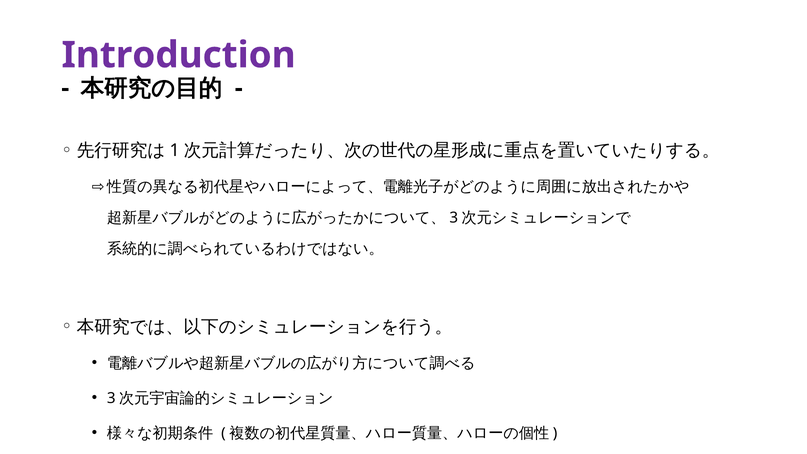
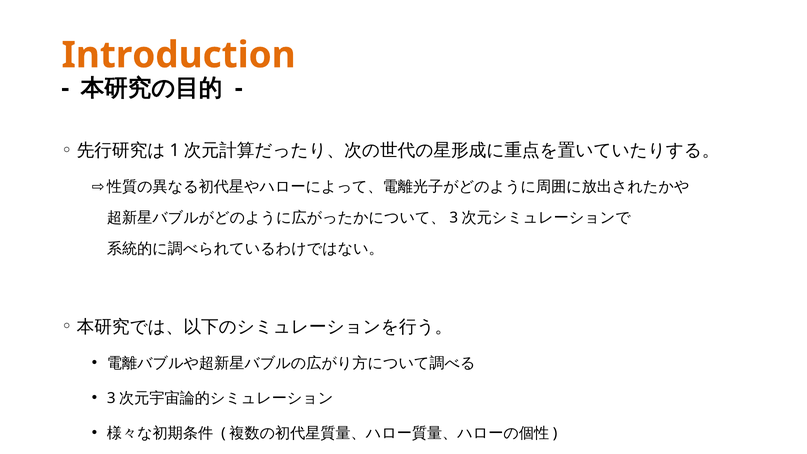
Introduction colour: purple -> orange (179, 55)
